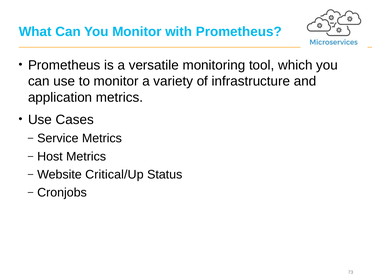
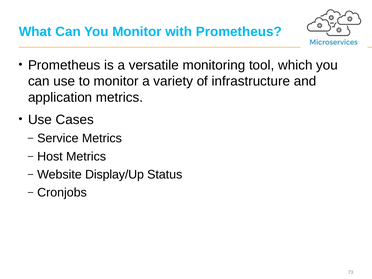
Critical/Up: Critical/Up -> Display/Up (115, 175)
